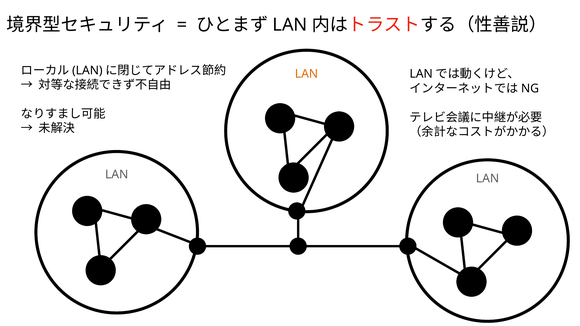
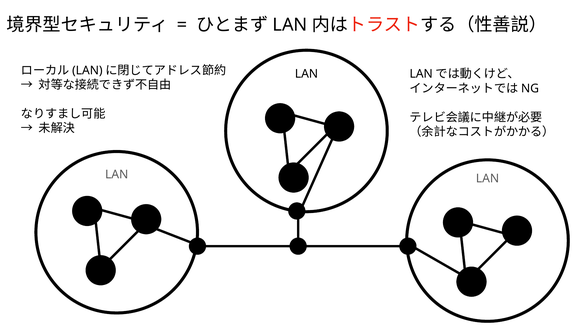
LAN colour: orange -> black (306, 74)
